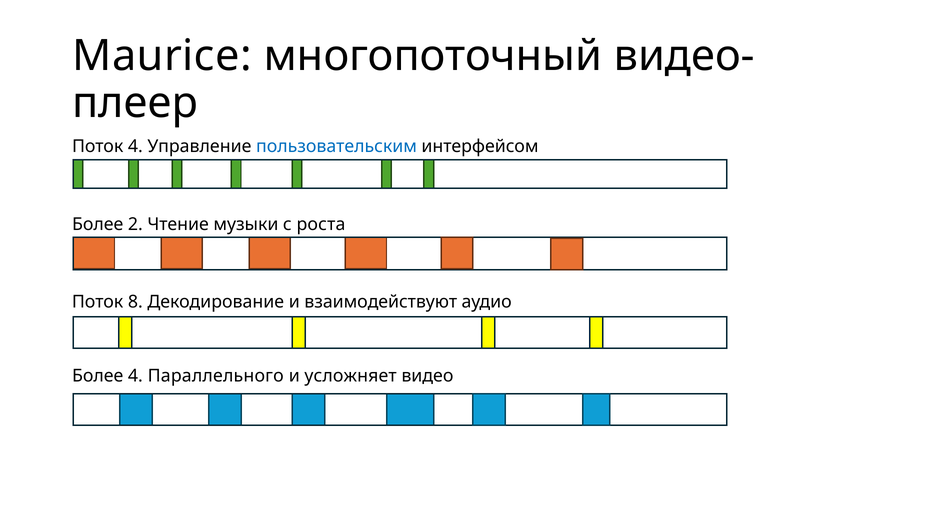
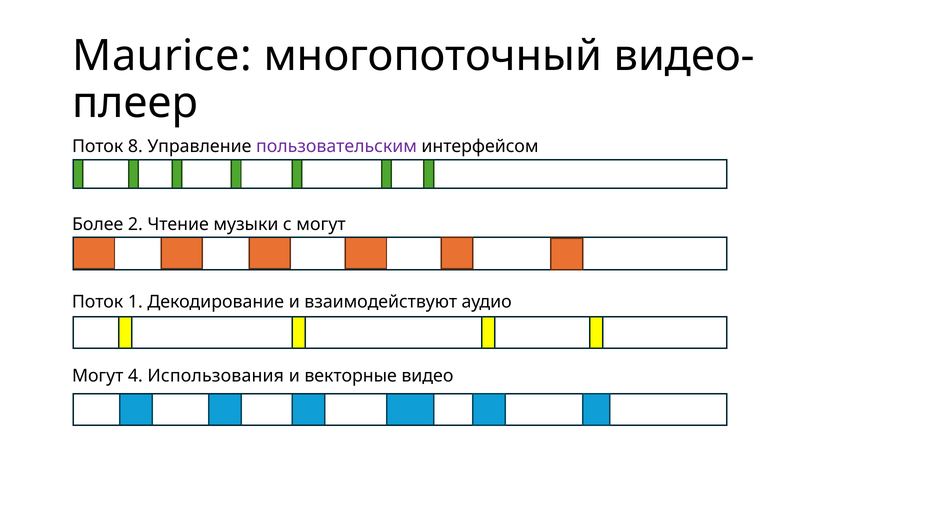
Поток 4: 4 -> 8 (135, 147)
пользовательским colour: blue -> purple (336, 147)
с роста: роста -> могут (321, 224)
8: 8 -> 1 (135, 302)
Более: Более -> Могут (98, 376)
Параллельного: Параллельного -> Использования (216, 376)
усложняет: усложняет -> векторные (351, 376)
